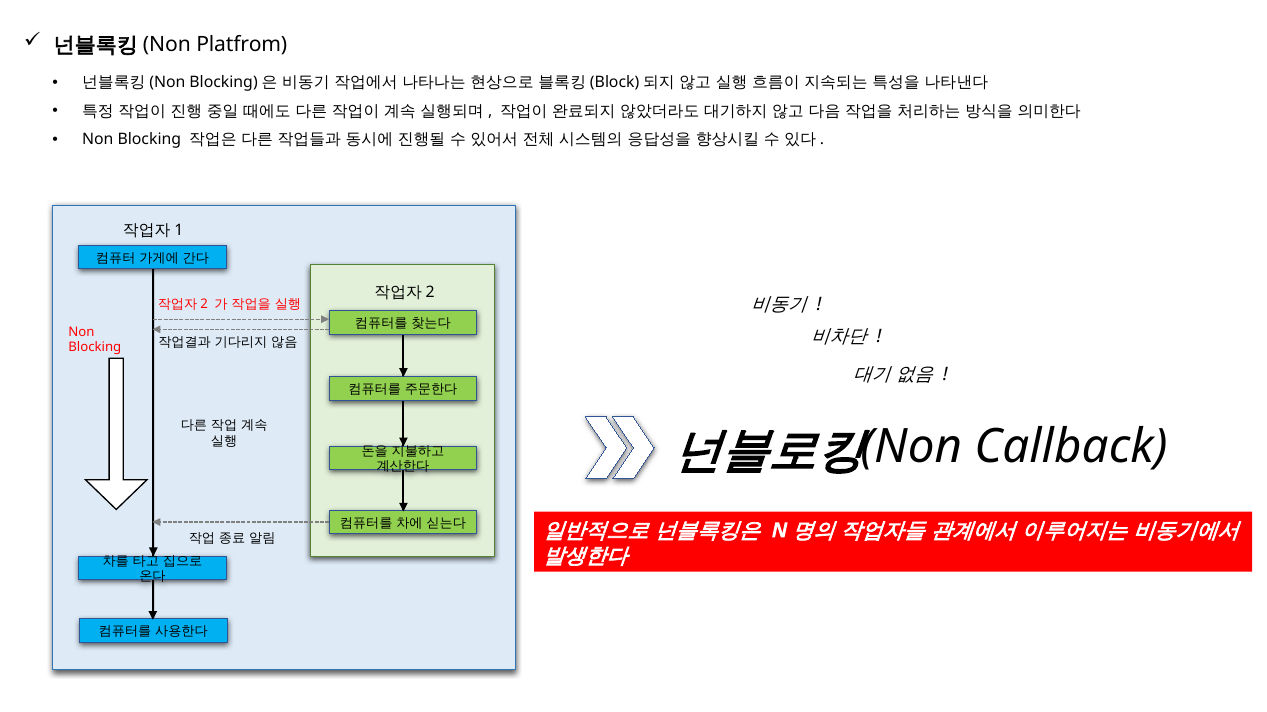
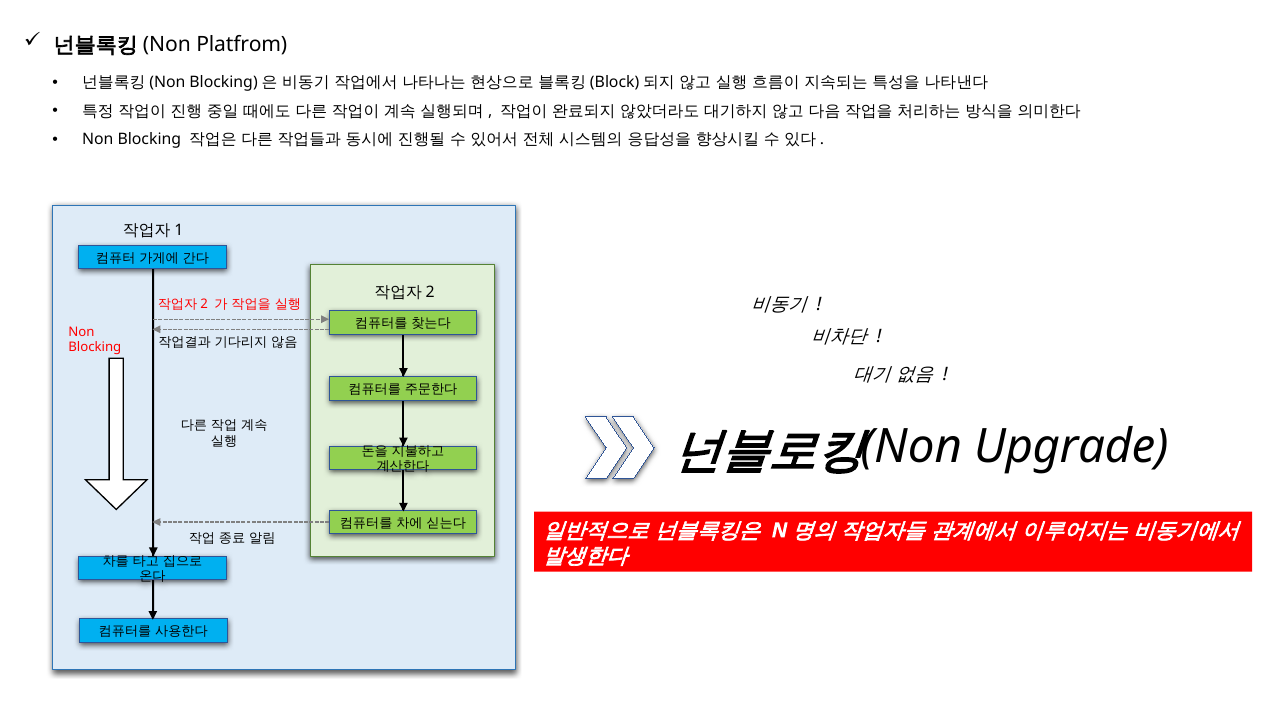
Callback: Callback -> Upgrade (1071, 447)
